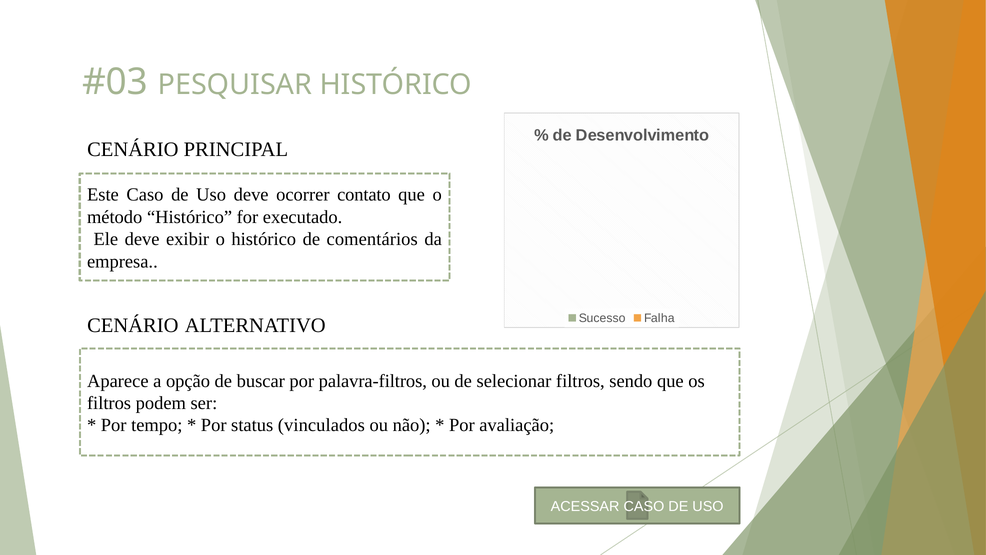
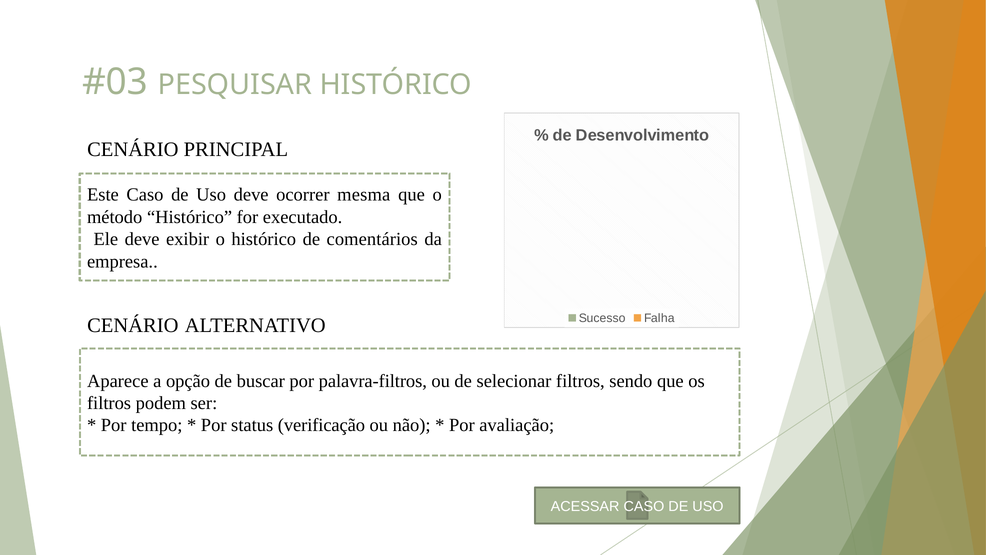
contato: contato -> mesma (364, 195)
vinculados: vinculados -> verificação (321, 425)
